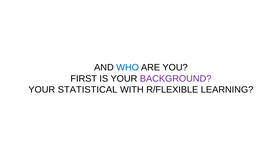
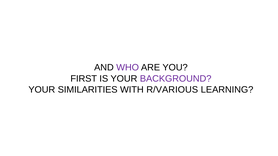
WHO colour: blue -> purple (128, 68)
STATISTICAL: STATISTICAL -> SIMILARITIES (88, 90)
R/FLEXIBLE: R/FLEXIBLE -> R/VARIOUS (172, 90)
